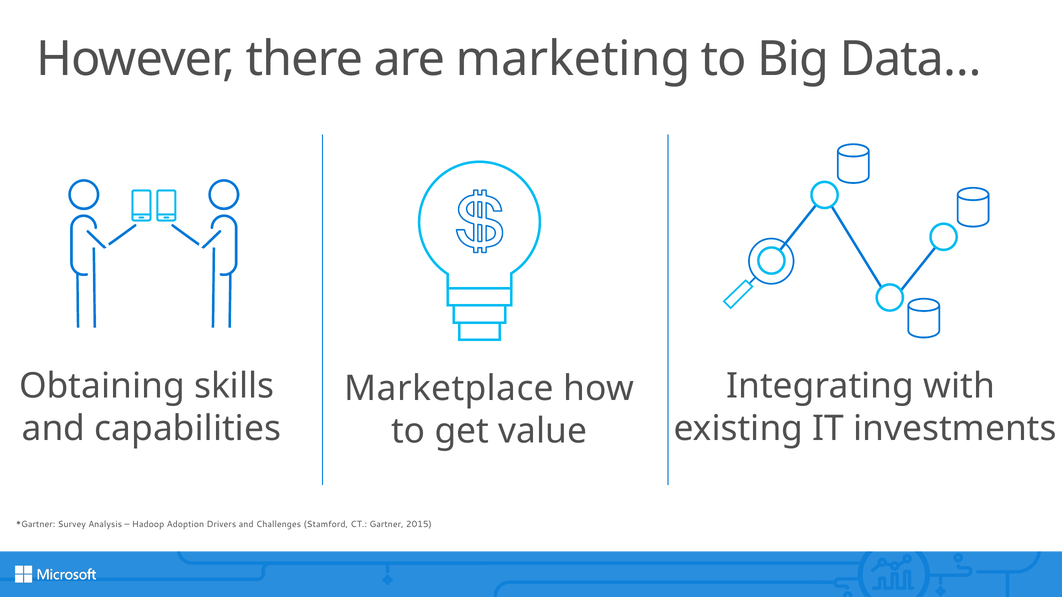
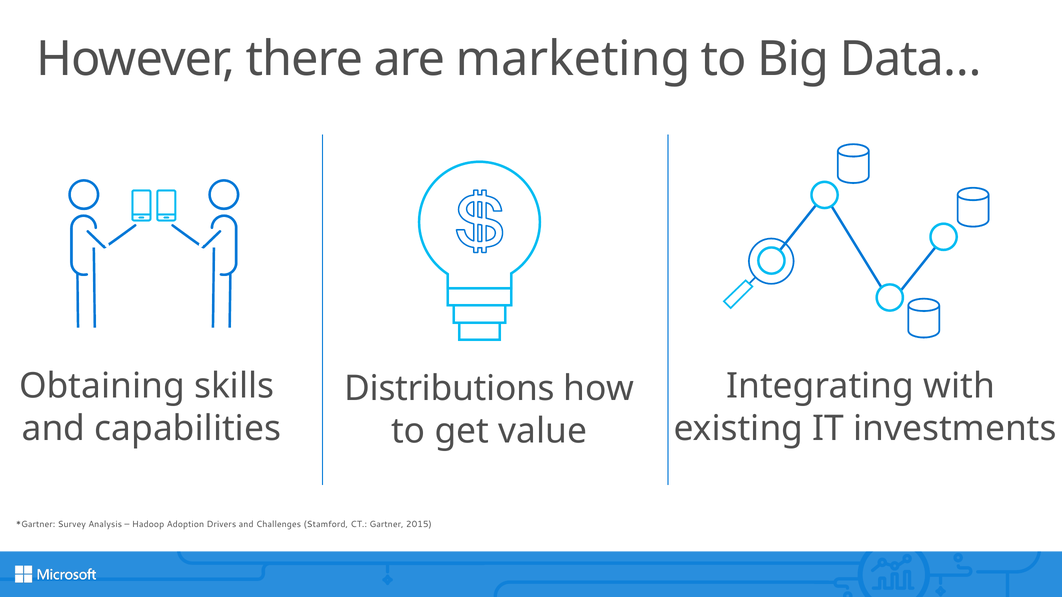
Marketplace: Marketplace -> Distributions (449, 389)
